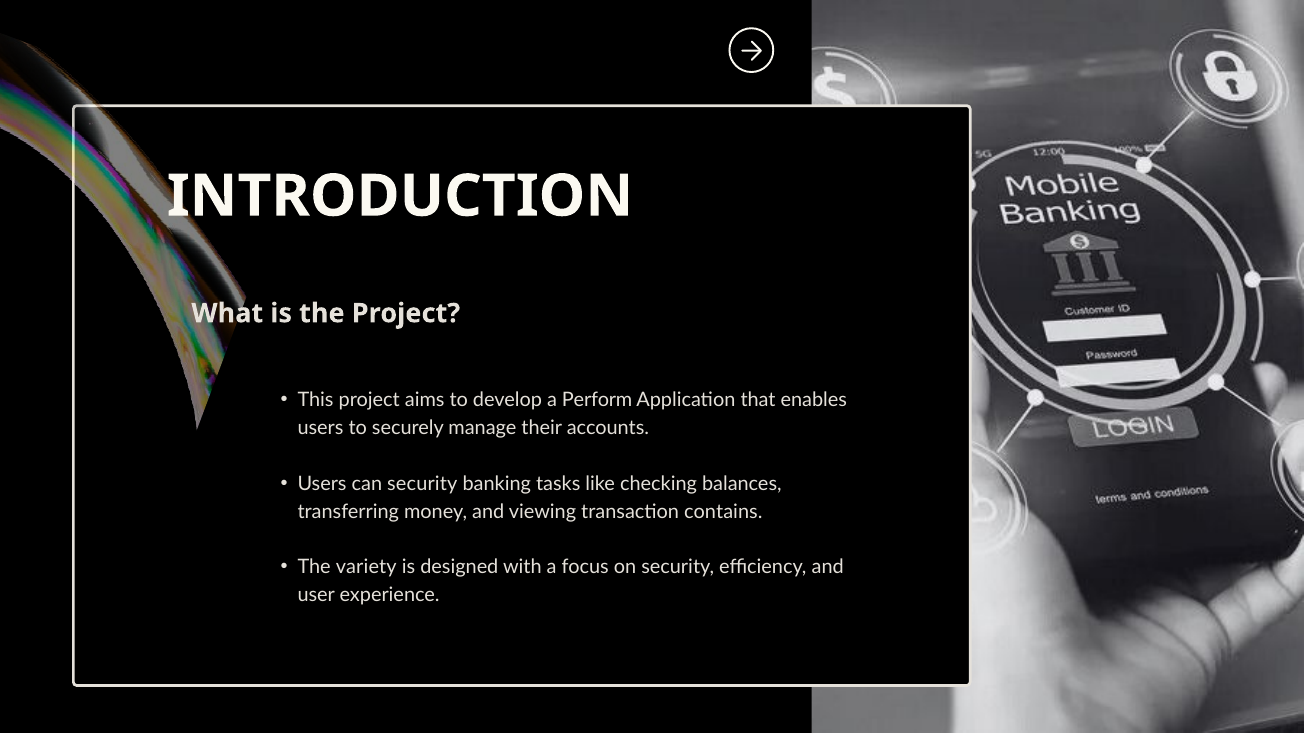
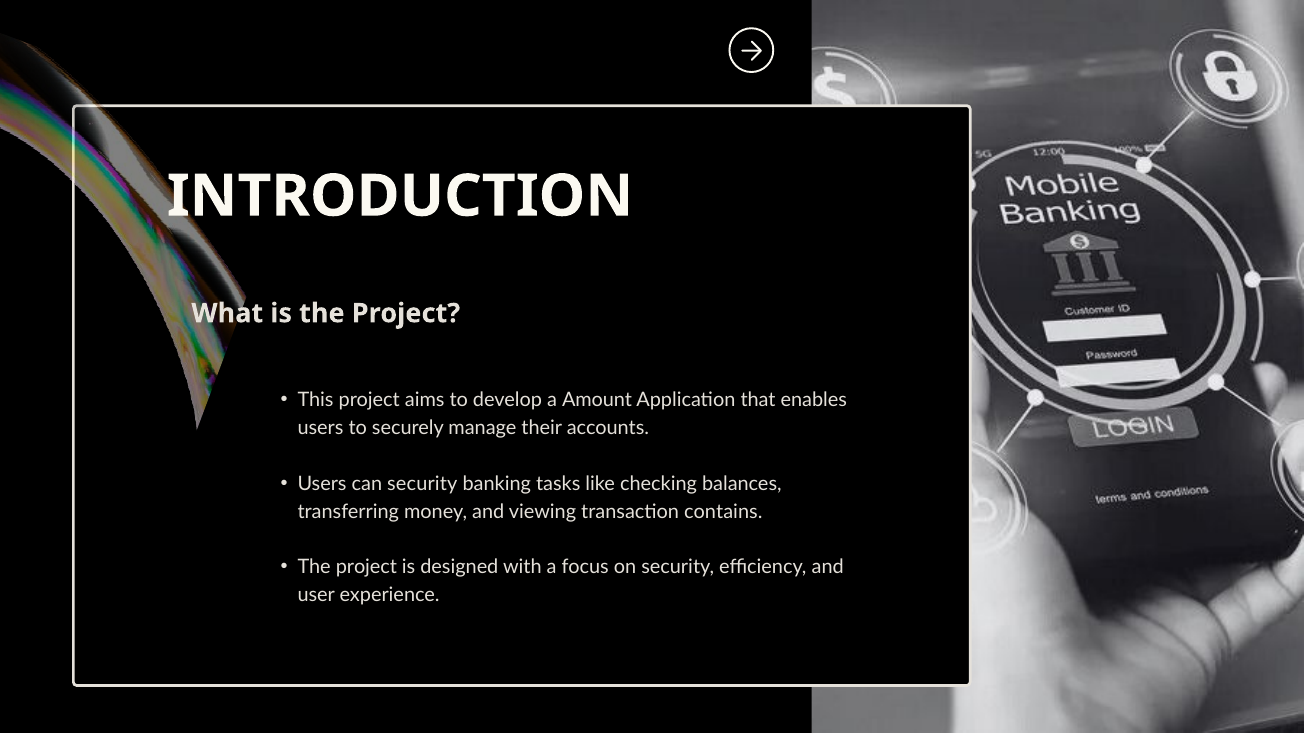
Perform: Perform -> Amount (597, 400)
variety: variety -> project (366, 568)
